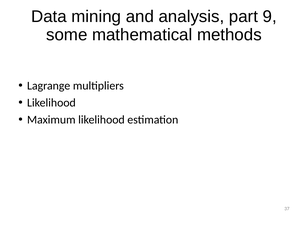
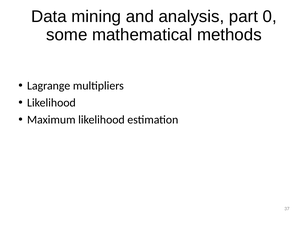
9: 9 -> 0 (270, 17)
